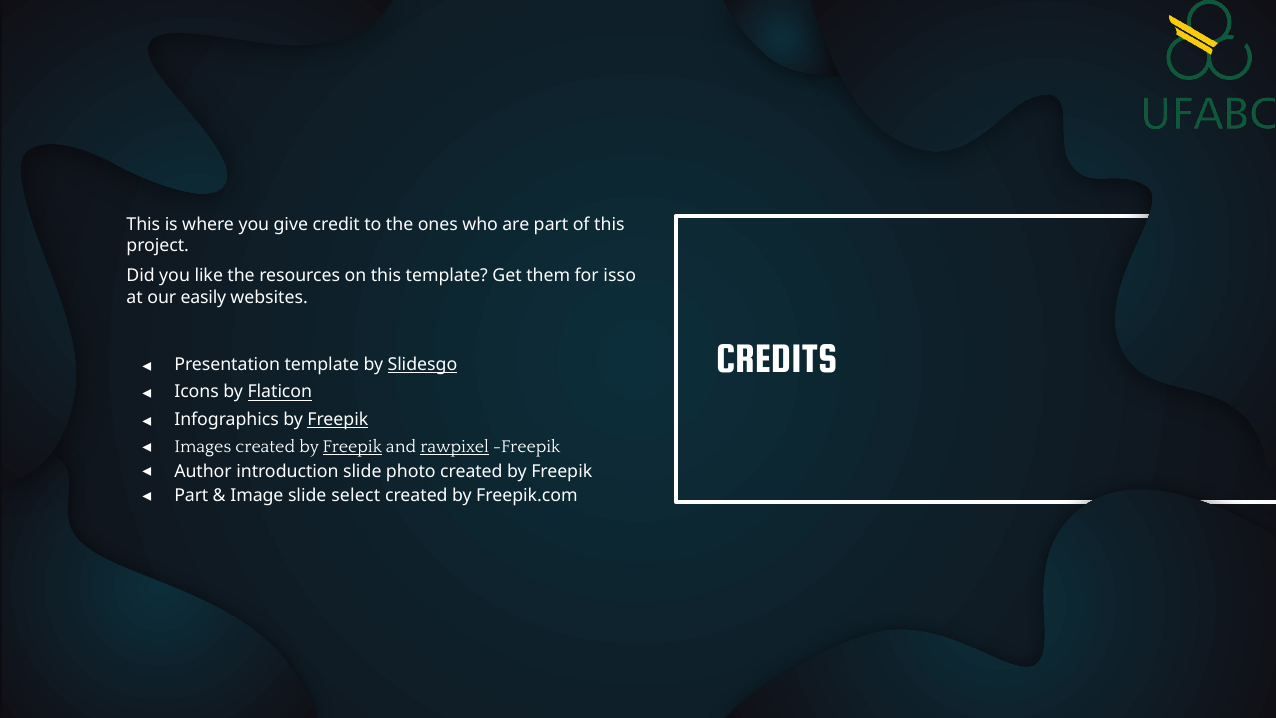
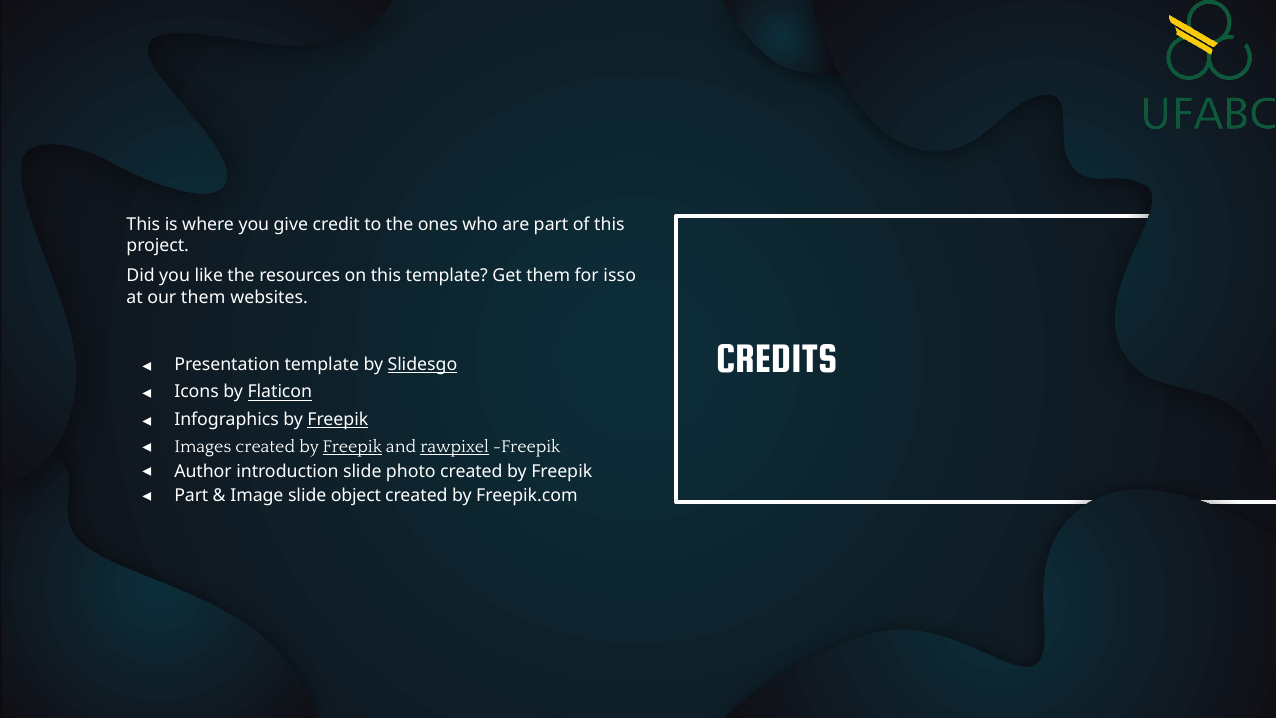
our easily: easily -> them (203, 297)
select: select -> object (356, 496)
